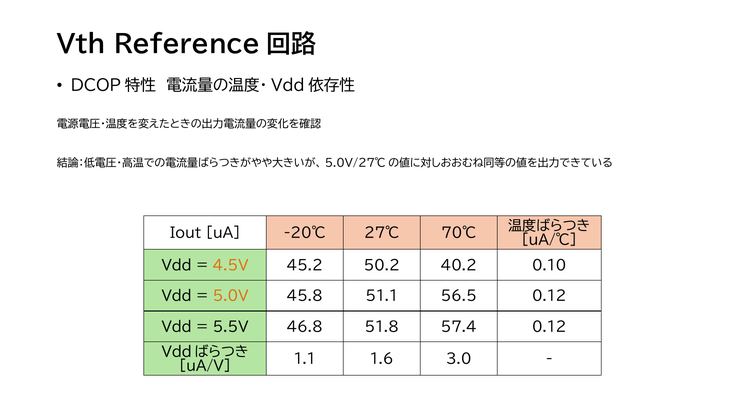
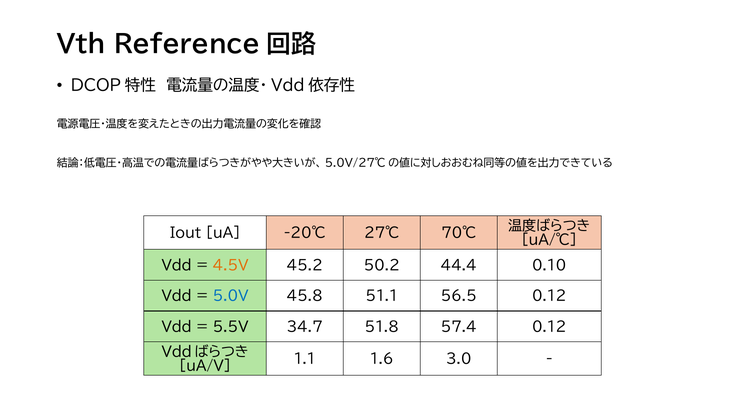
40.2: 40.2 -> 44.4 (459, 265)
5.0V colour: orange -> blue (231, 296)
46.8: 46.8 -> 34.7 (305, 327)
